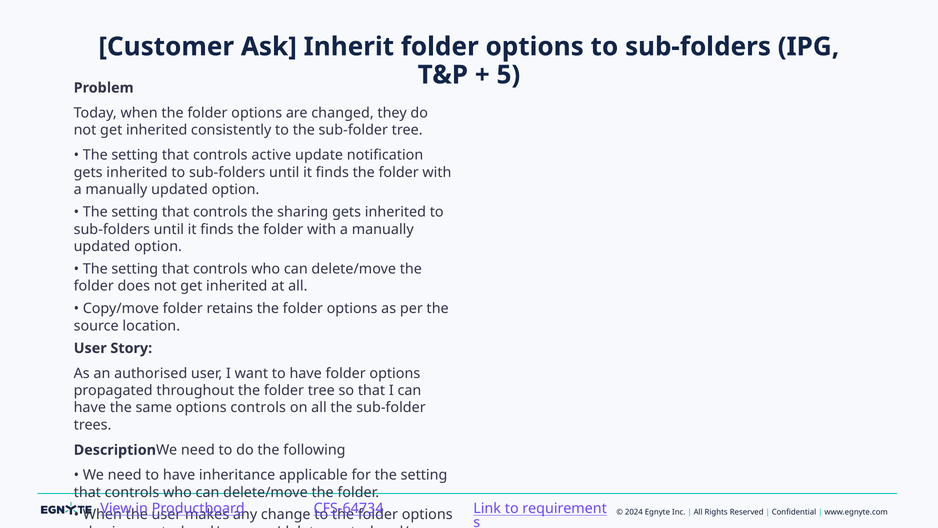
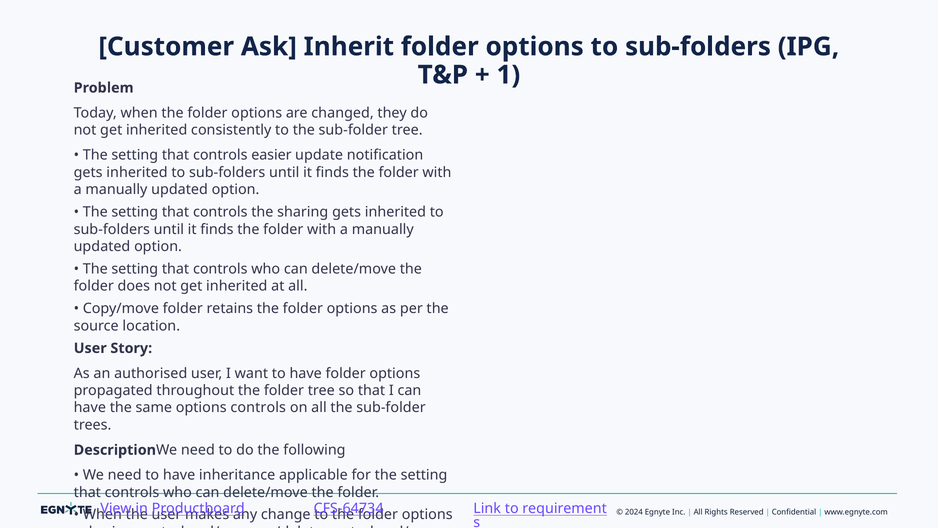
5: 5 -> 1 (508, 75)
active: active -> easier (271, 155)
